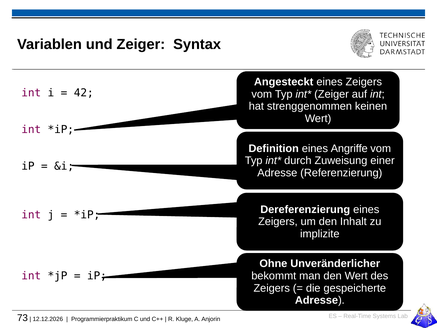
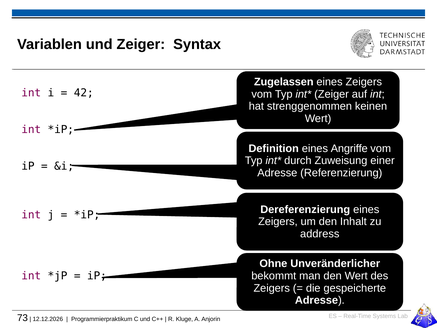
Angesteckt: Angesteckt -> Zugelassen (284, 82)
implizite: implizite -> address (320, 234)
